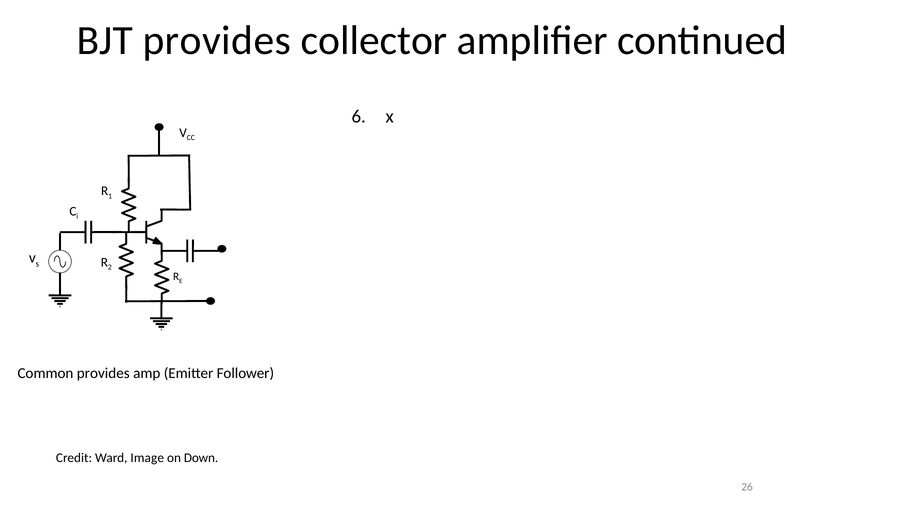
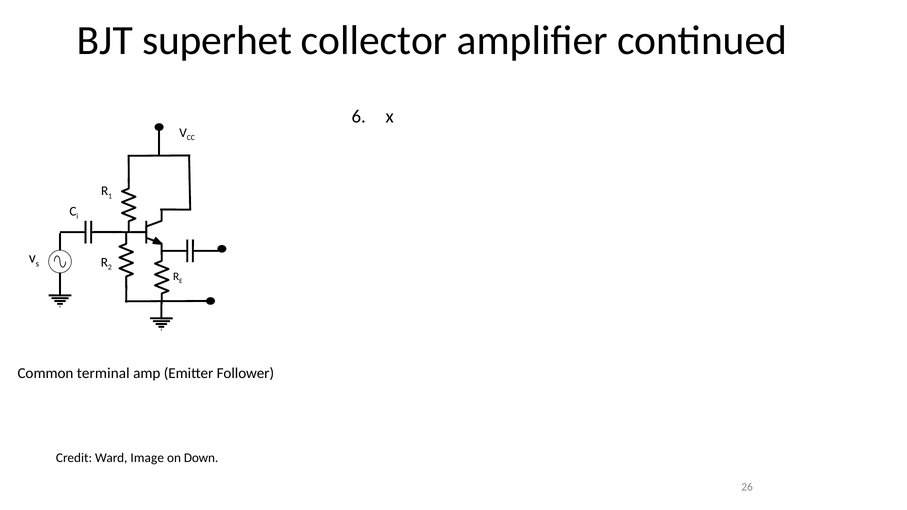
BJT provides: provides -> superhet (217, 40)
Common provides: provides -> terminal (103, 373)
